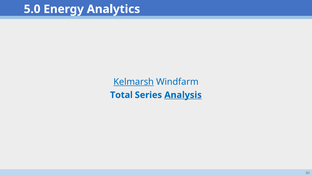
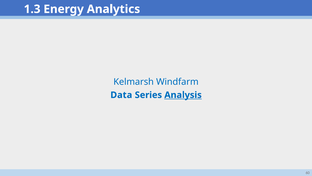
5.0: 5.0 -> 1.3 (32, 9)
Kelmarsh underline: present -> none (134, 82)
Total: Total -> Data (121, 95)
